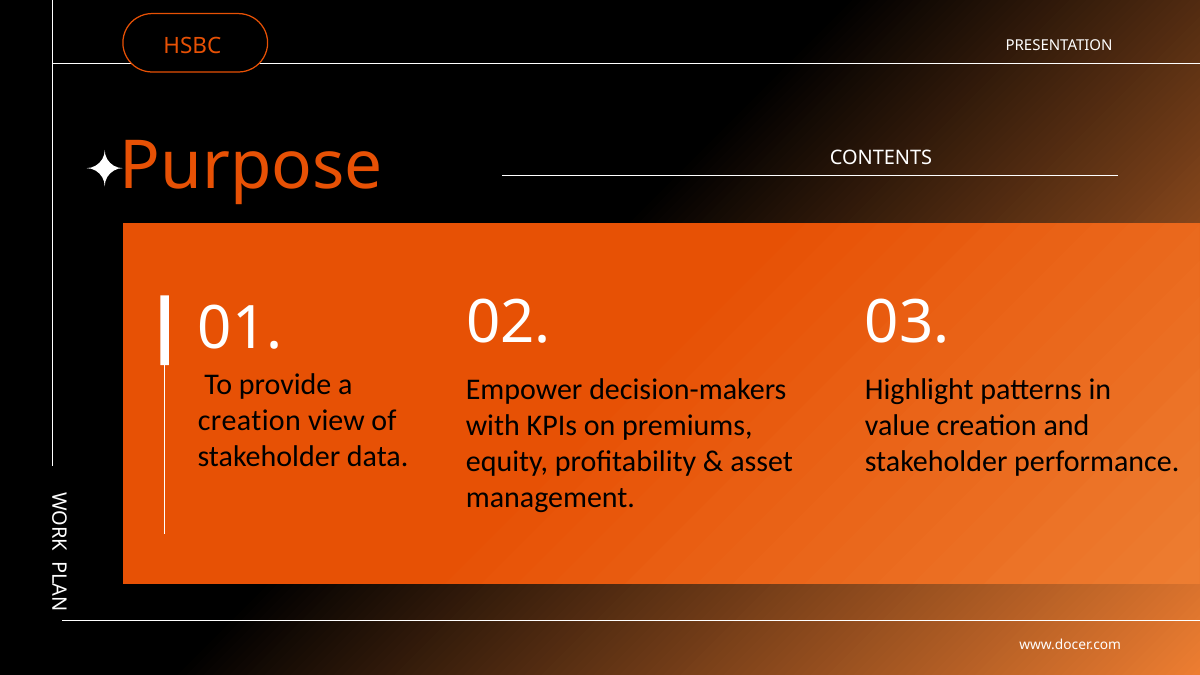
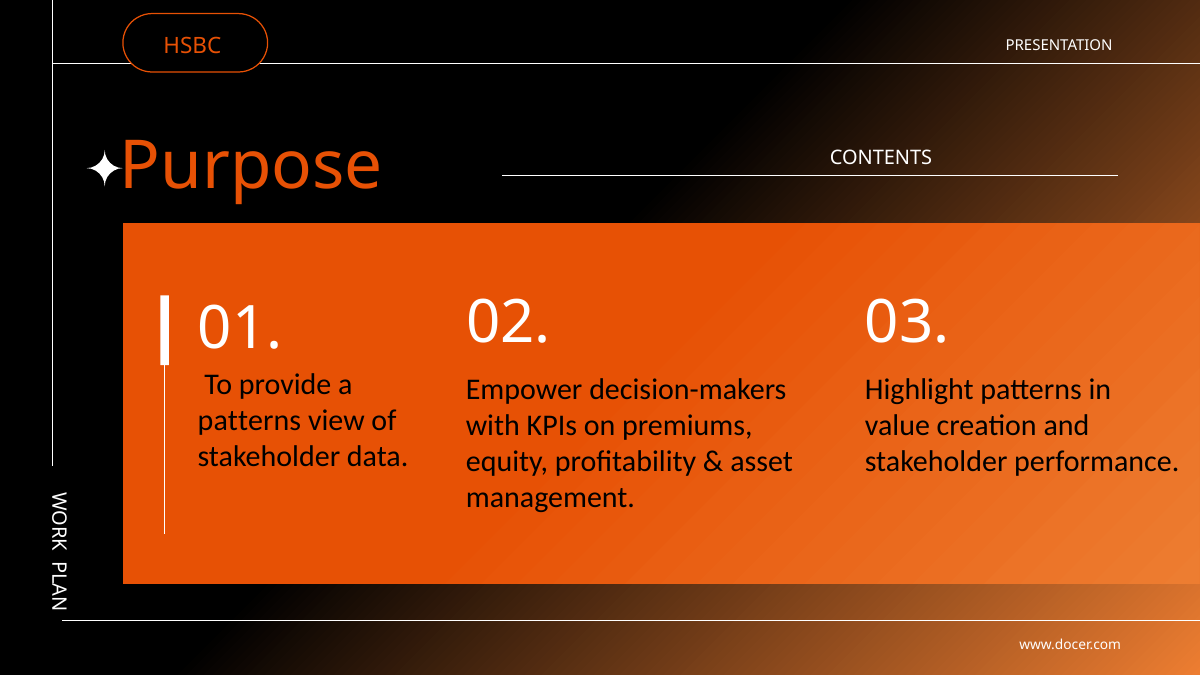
creation: creation -> patterns (249, 420)
